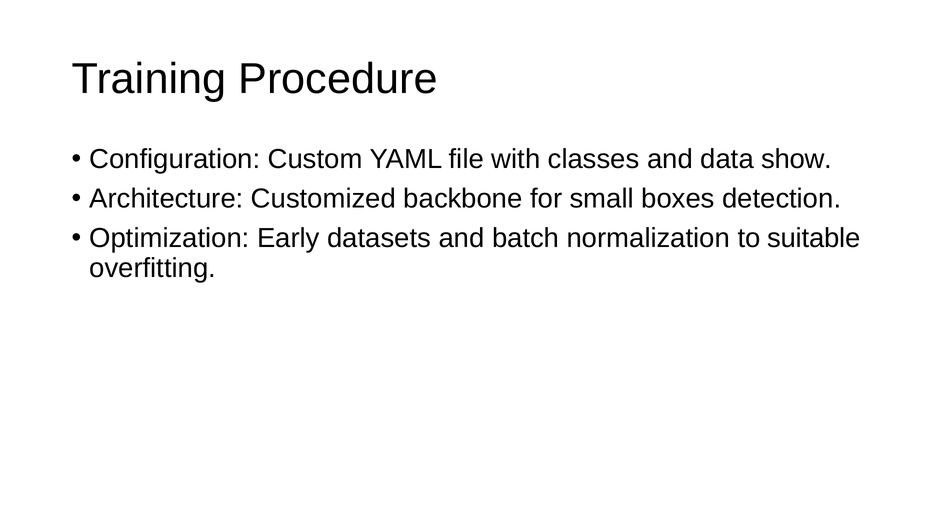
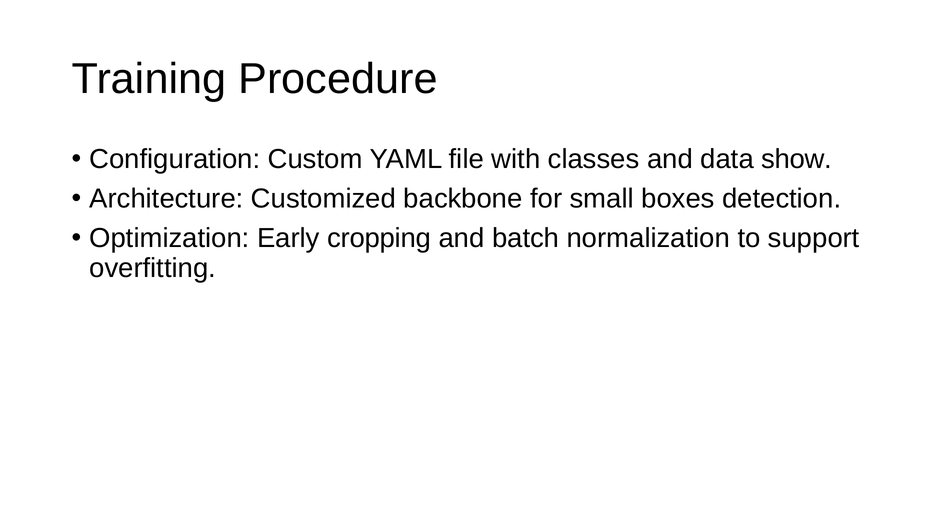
datasets: datasets -> cropping (379, 238)
suitable: suitable -> support (814, 238)
